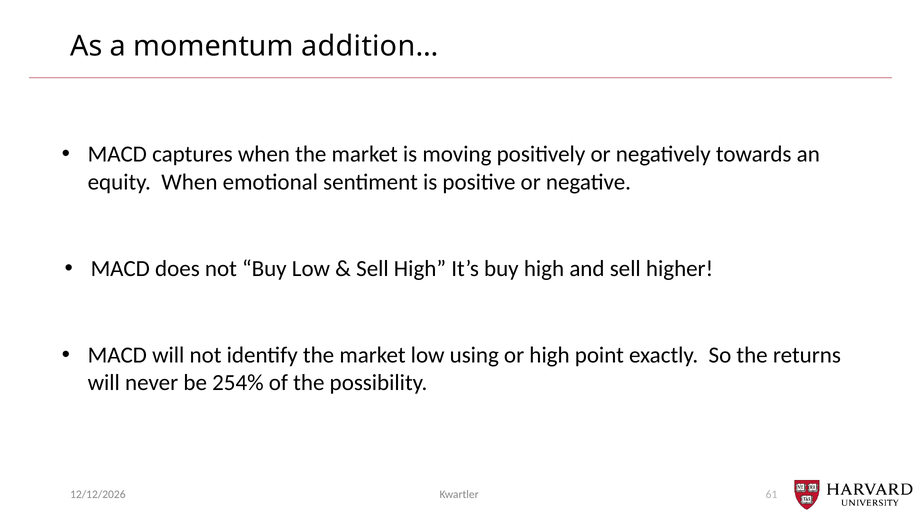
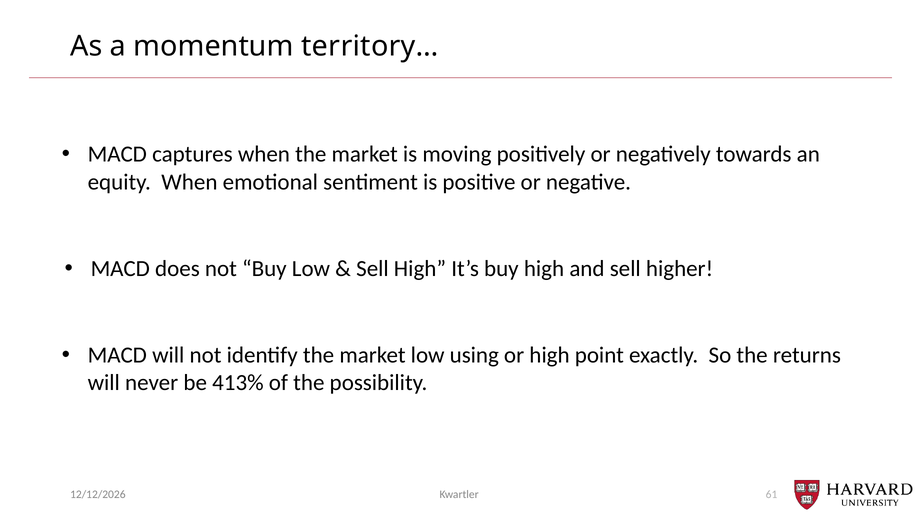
addition…: addition… -> territory… (370, 46)
254%: 254% -> 413% (238, 383)
